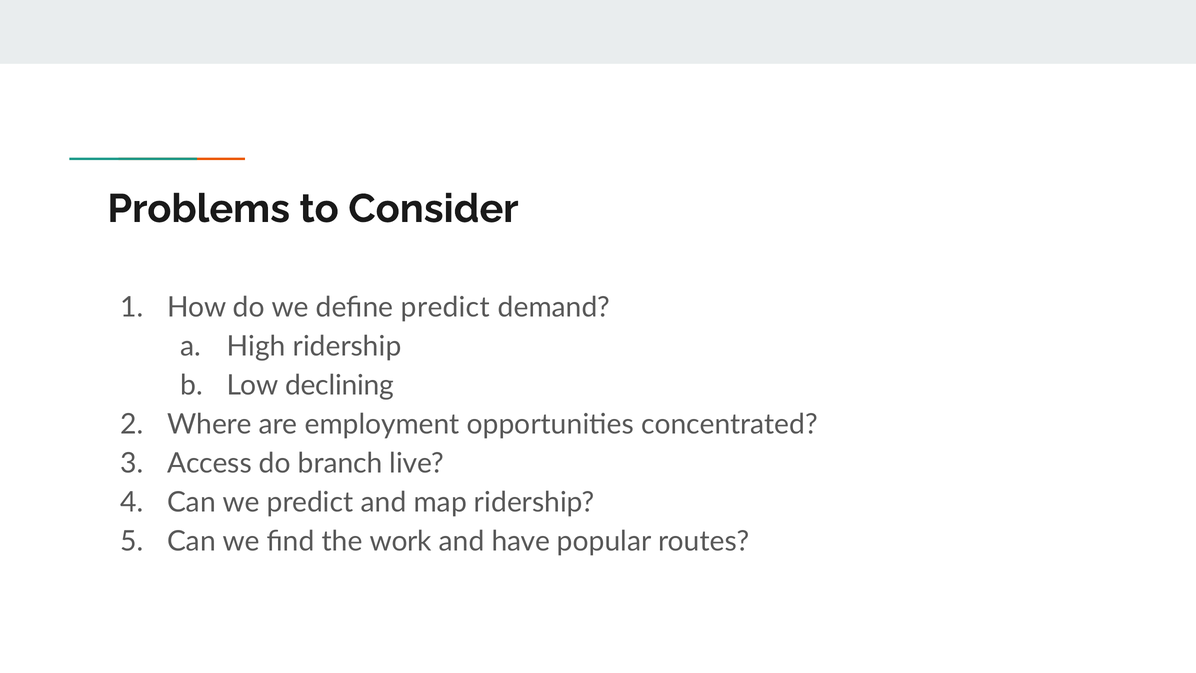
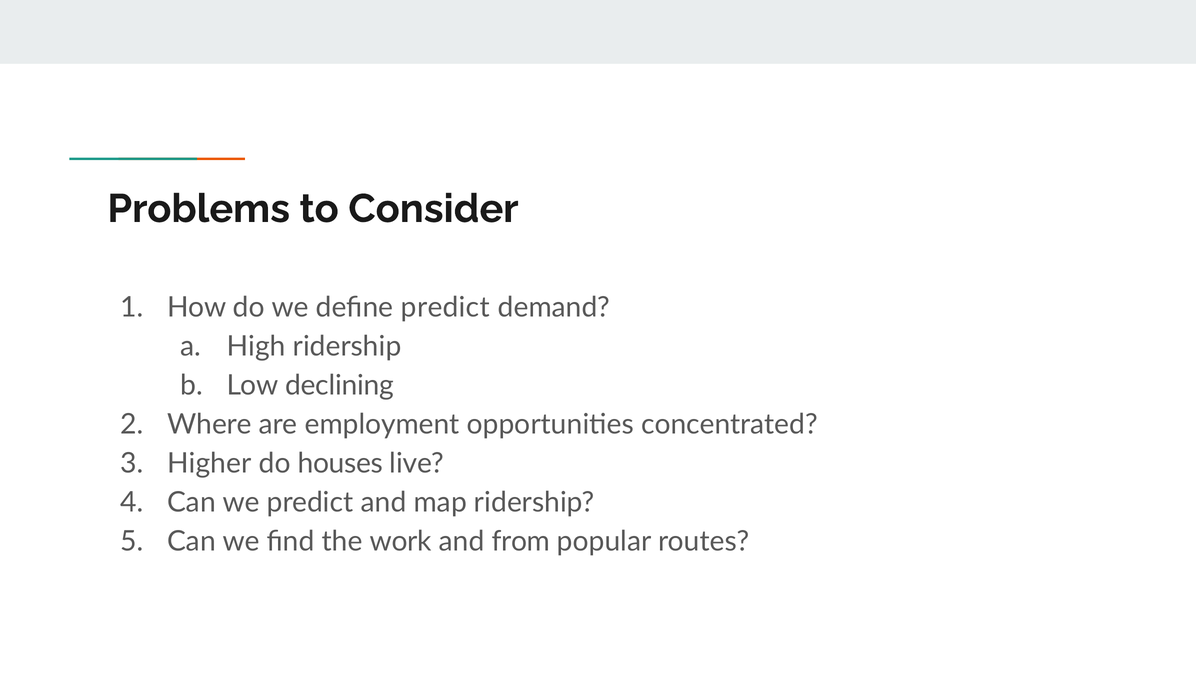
Access: Access -> Higher (209, 463)
branch: branch -> houses (340, 463)
have: have -> from (521, 541)
